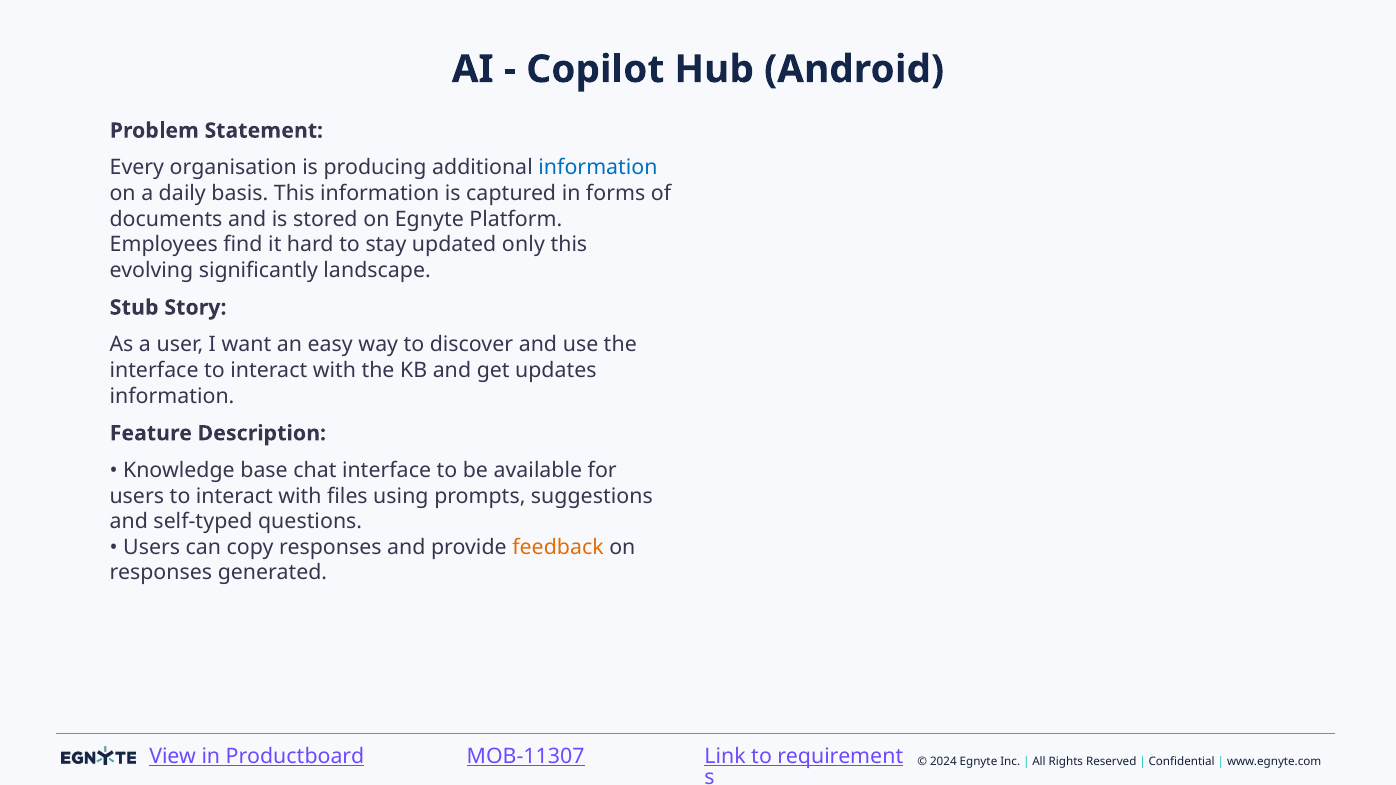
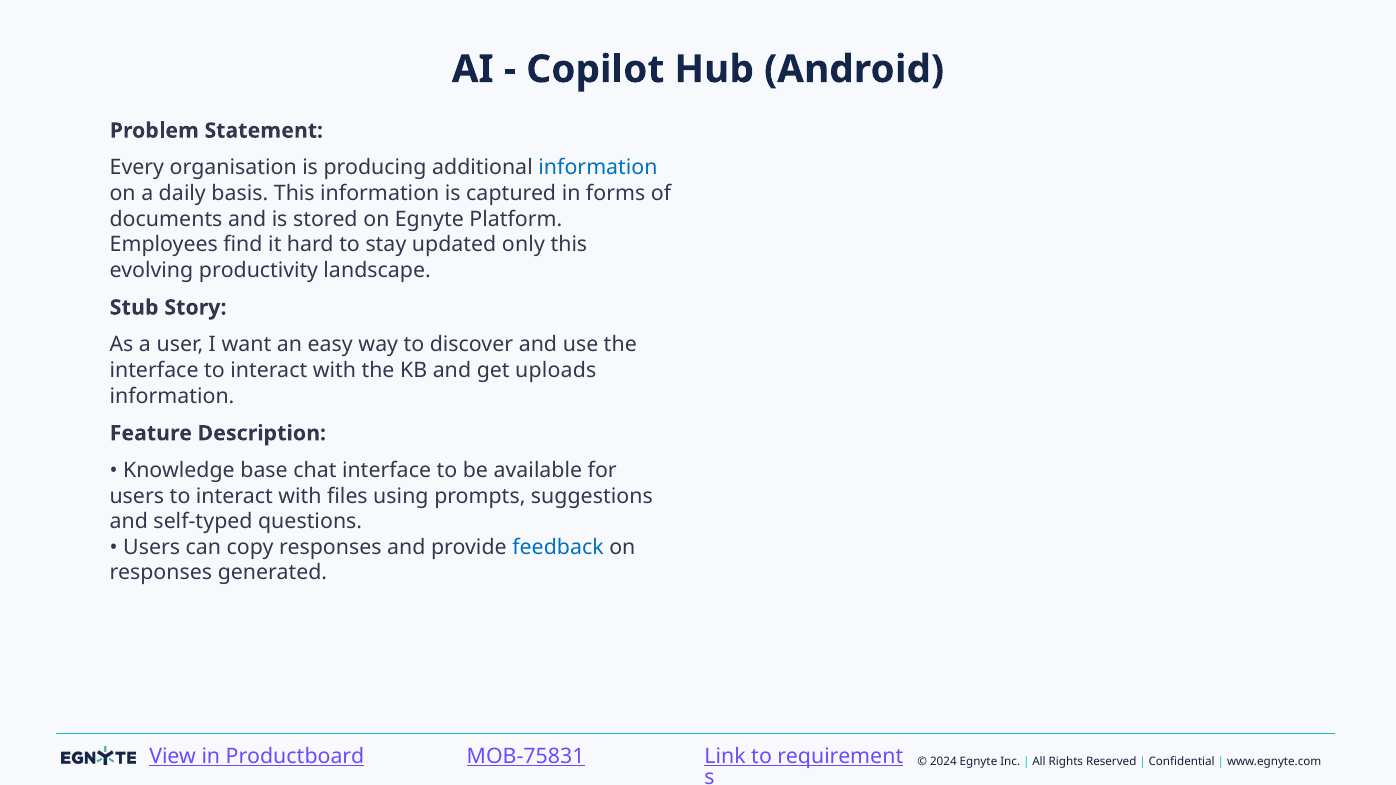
significantly: significantly -> productivity (259, 270)
updates: updates -> uploads (556, 371)
feedback colour: orange -> blue (558, 548)
MOB-11307: MOB-11307 -> MOB-75831 (526, 756)
